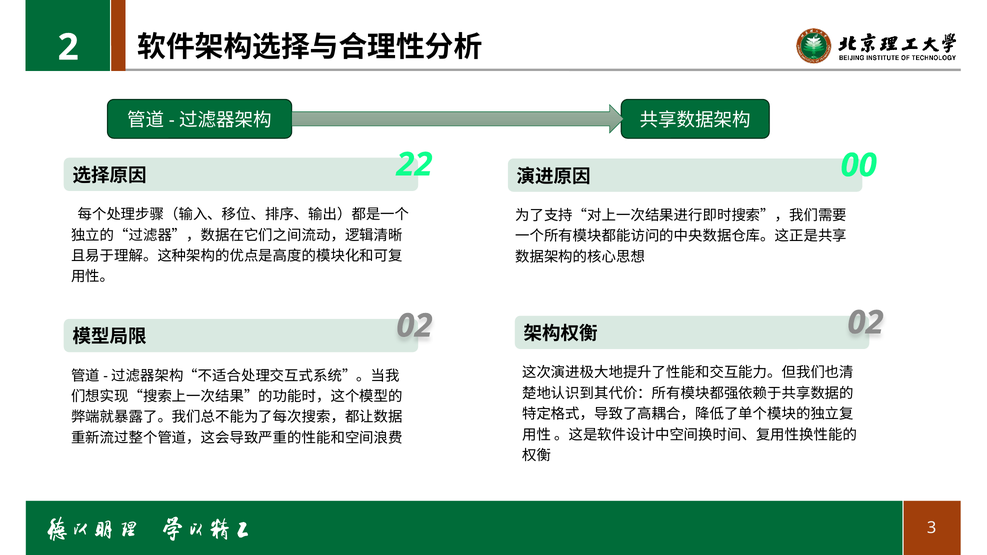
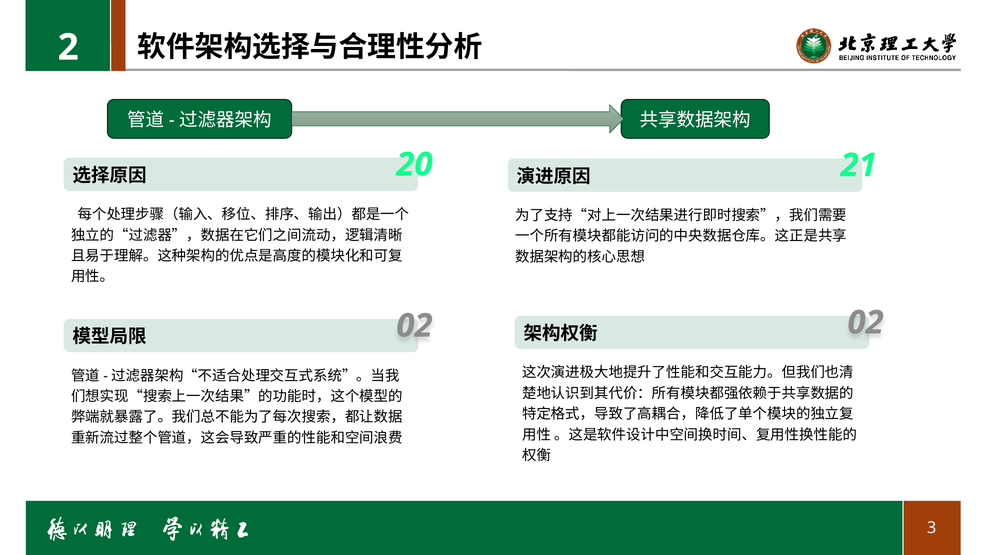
22: 22 -> 20 (415, 165)
00: 00 -> 21 (859, 165)
